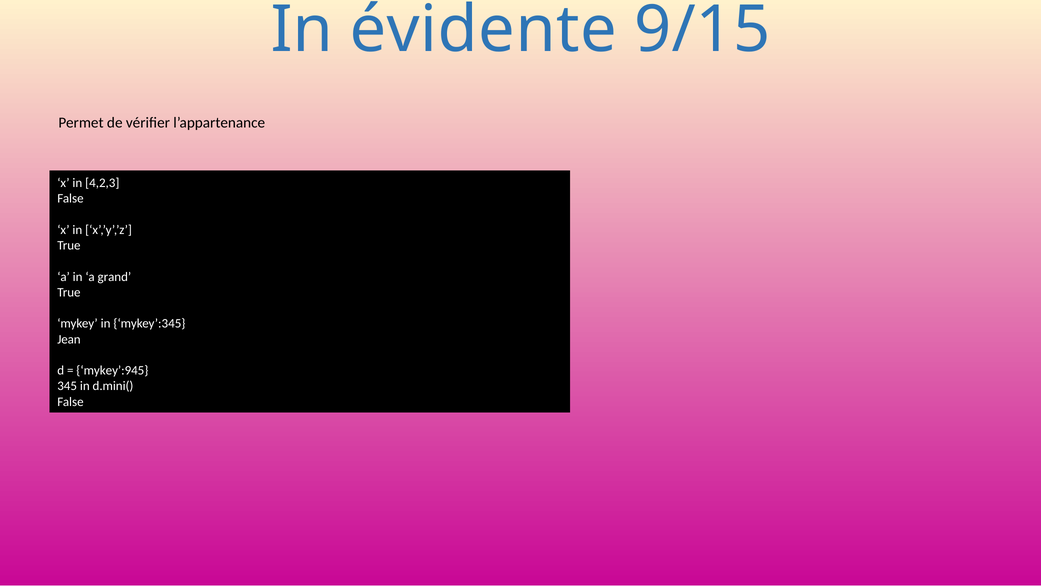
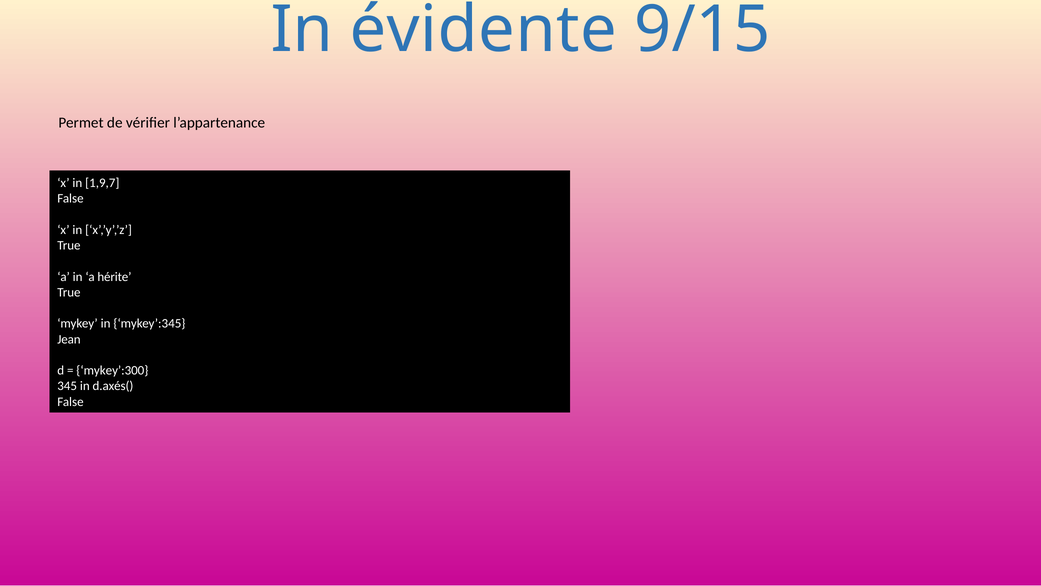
4,2,3: 4,2,3 -> 1,9,7 (102, 183)
grand: grand -> hérite (114, 276)
mykey’:945: mykey’:945 -> mykey’:300 (112, 370)
d.mini(: d.mini( -> d.axés( (113, 386)
